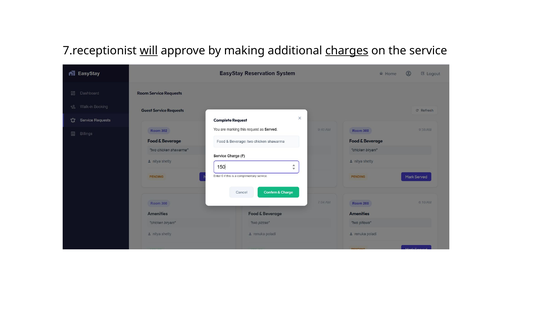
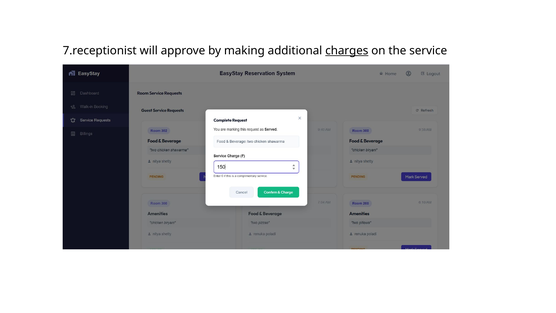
will underline: present -> none (149, 51)
